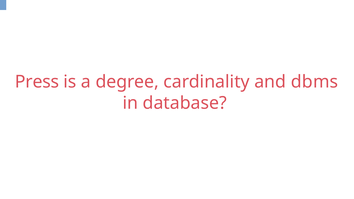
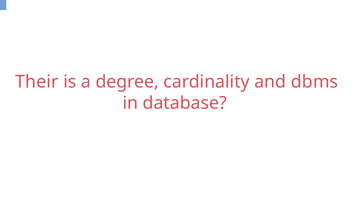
Press: Press -> Their (37, 82)
